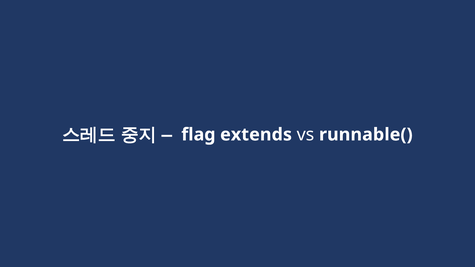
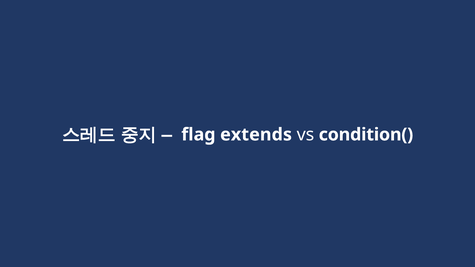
runnable(: runnable( -> condition( (366, 135)
